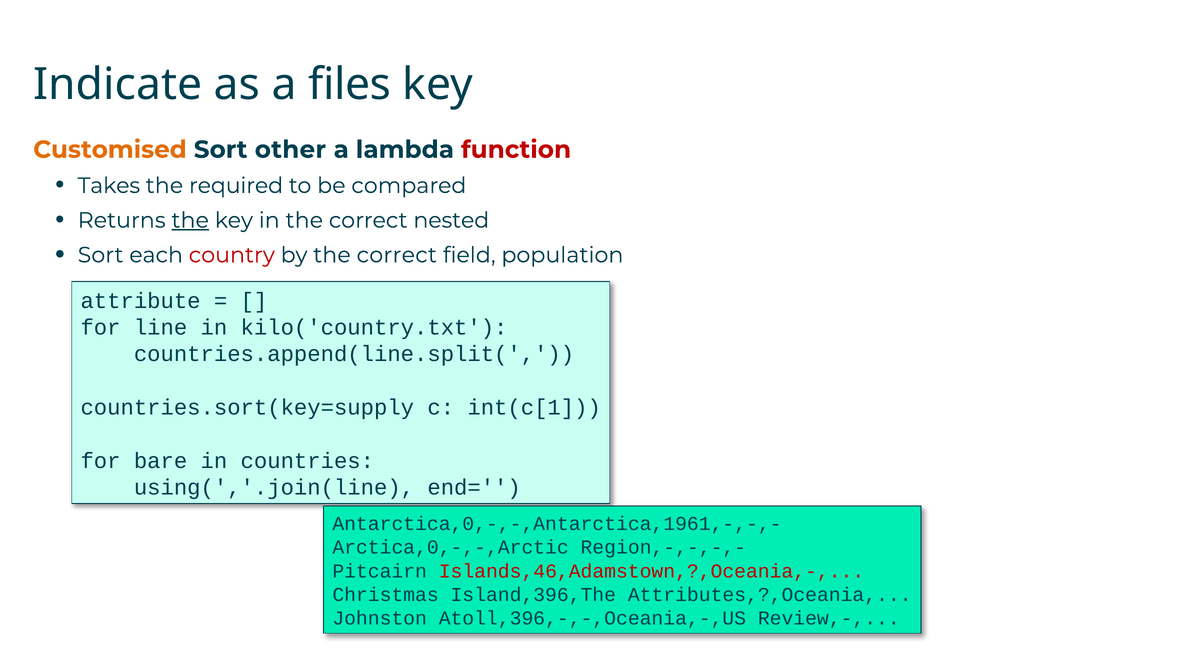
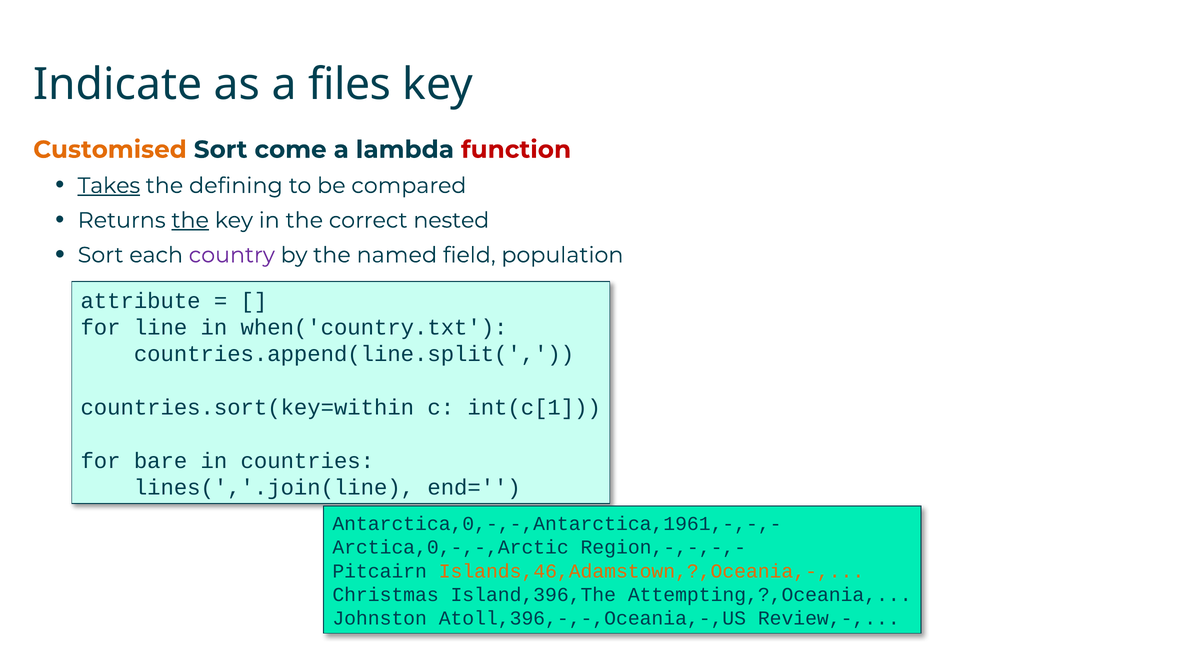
other: other -> come (291, 150)
Takes underline: none -> present (109, 186)
required: required -> defining (236, 186)
country colour: red -> purple (232, 255)
by the correct: correct -> named (397, 255)
kilo('country.txt: kilo('country.txt -> when('country.txt (374, 328)
countries.sort(key=supply: countries.sort(key=supply -> countries.sort(key=within (247, 408)
using(','.join(line: using(','.join(line -> lines(','.join(line (274, 488)
Islands,46,Adamstown,?,Oceania,- colour: red -> orange (652, 571)
Attributes,?,Oceania: Attributes,?,Oceania -> Attempting,?,Oceania (770, 595)
